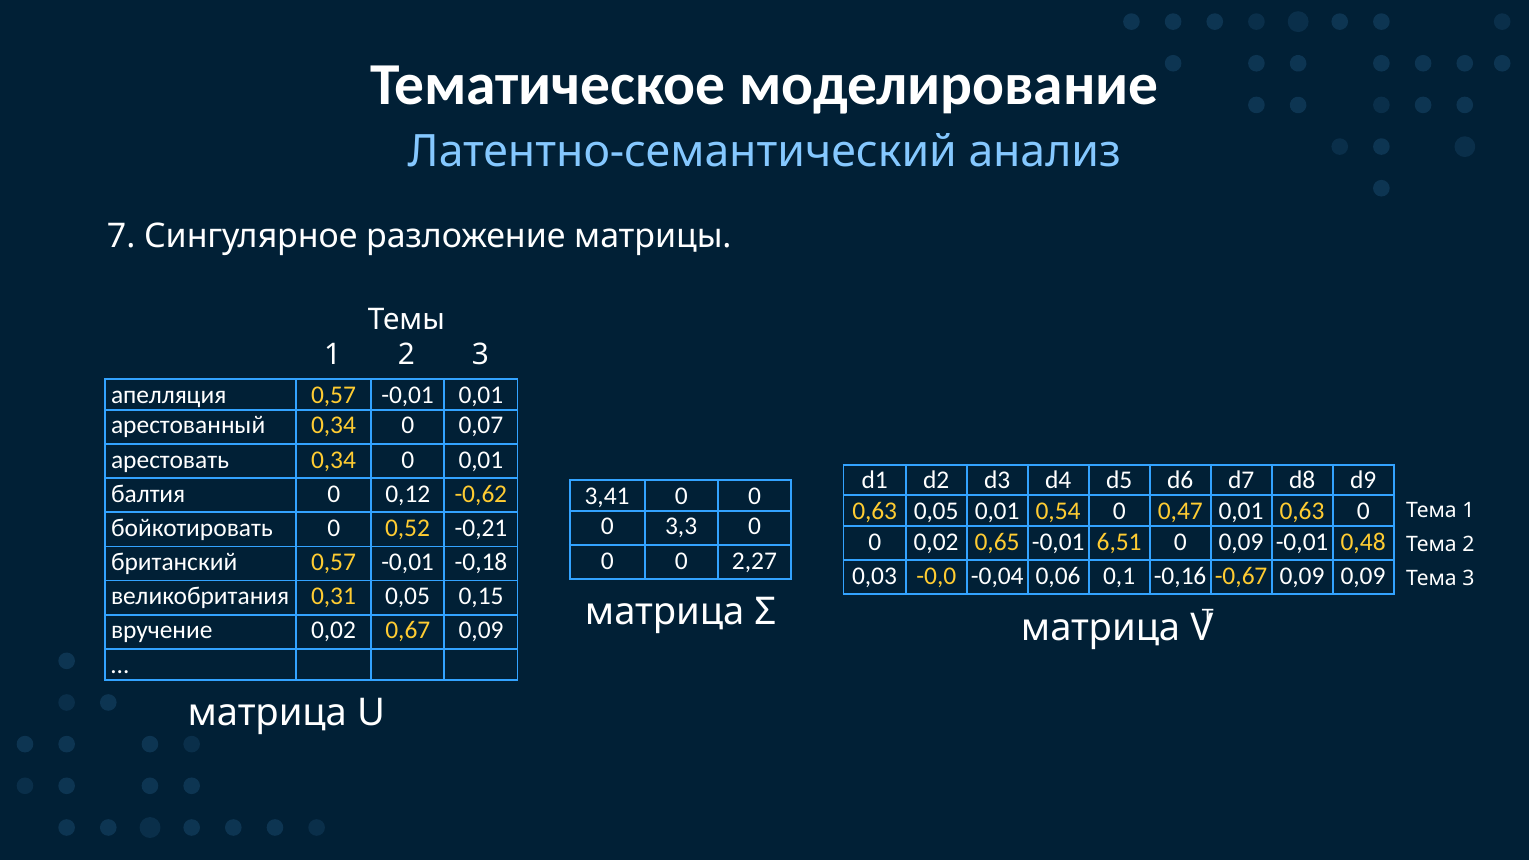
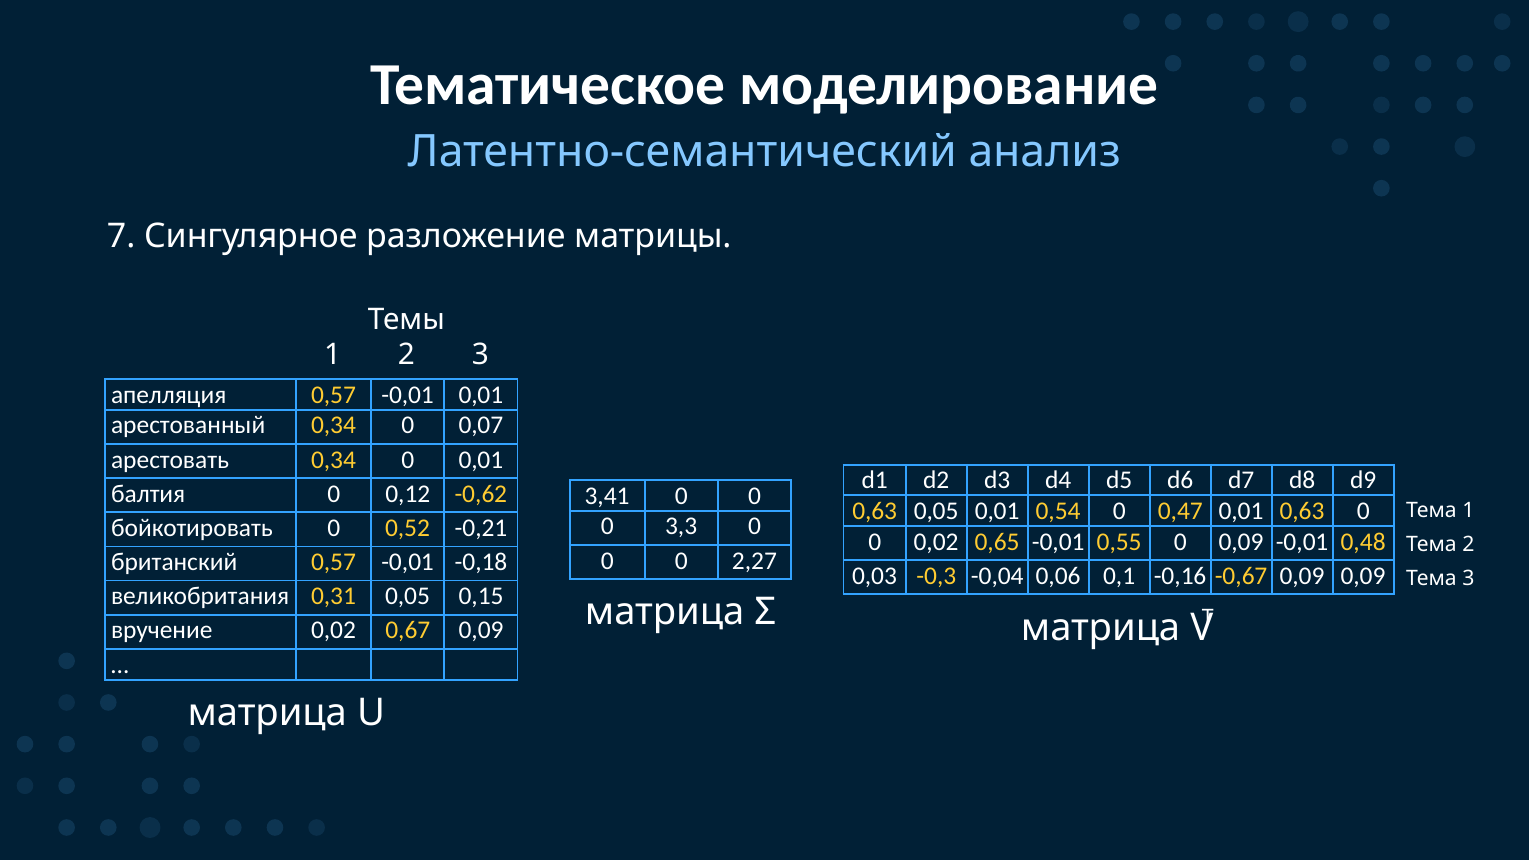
6,51: 6,51 -> 0,55 (1119, 542)
-0,0: -0,0 -> -0,3 (936, 576)
